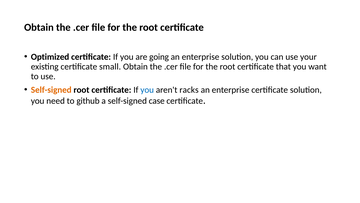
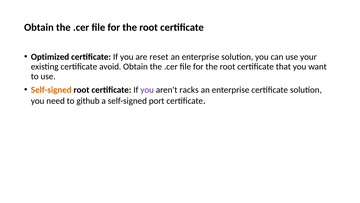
going: going -> reset (159, 57)
small: small -> avoid (110, 66)
you colour: blue -> purple (147, 90)
case: case -> port (157, 101)
